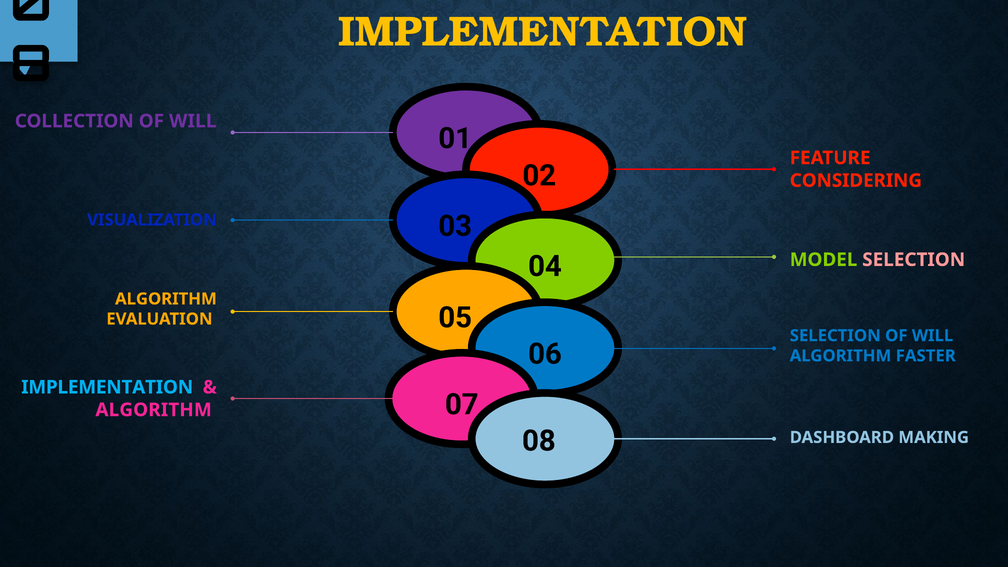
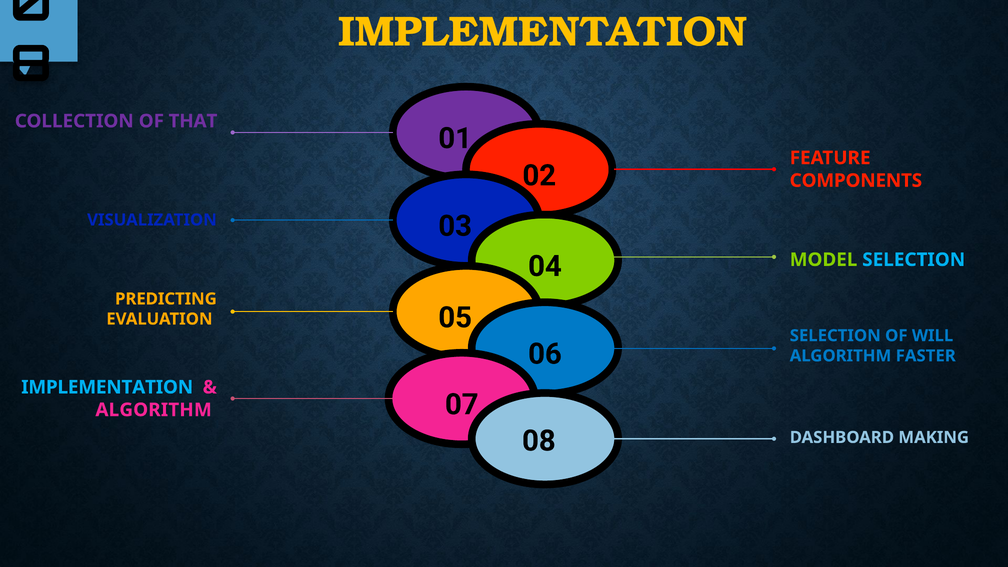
COLLECTION OF WILL: WILL -> THAT (193, 121)
CONSIDERING: CONSIDERING -> COMPONENTS (856, 181)
SELECTION colour: pink -> light blue (914, 260)
ALGORITHM: ALGORITHM -> PREDICTING (166, 299)
